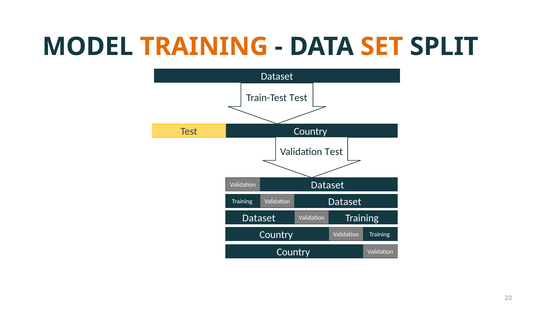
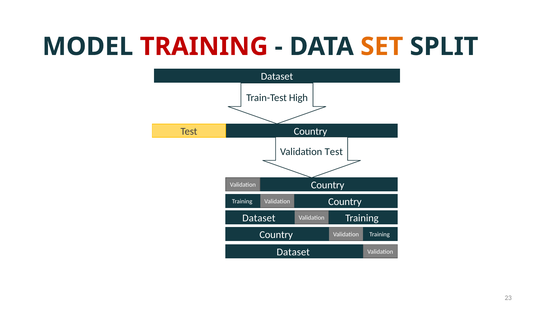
TRAINING colour: orange -> red (204, 47)
Train-Test Test: Test -> High (298, 98)
Dataset: Dataset -> Country (328, 185)
Training Dataset: Dataset -> Country (345, 201)
Country: Country -> Dataset (293, 252)
